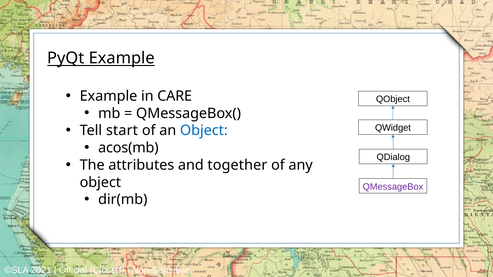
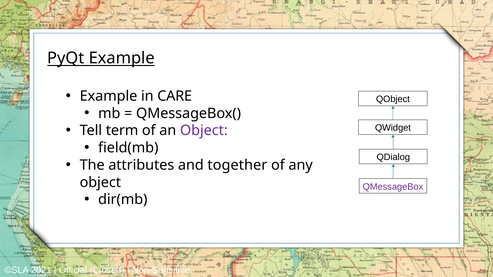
start: start -> term (122, 131)
Object colour: blue -> purple (204, 131)
acos(mb: acos(mb -> field(mb (128, 148)
